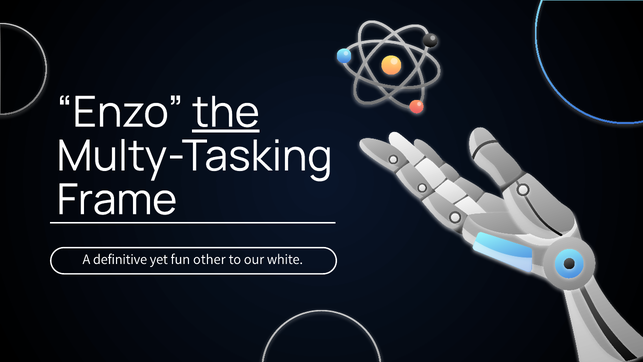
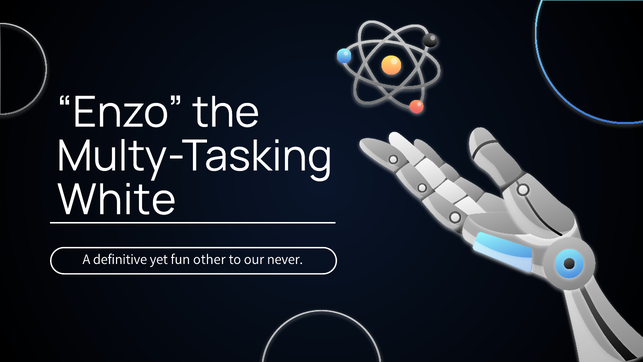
the underline: present -> none (226, 112)
Frame: Frame -> White (116, 200)
white: white -> never (285, 259)
